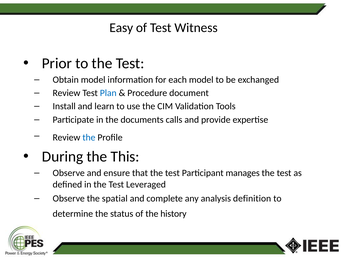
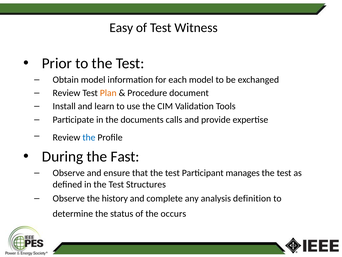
Plan colour: blue -> orange (108, 93)
This: This -> Fast (125, 156)
Leveraged: Leveraged -> Structures (146, 184)
spatial: spatial -> history (115, 198)
history: history -> occurs (173, 213)
